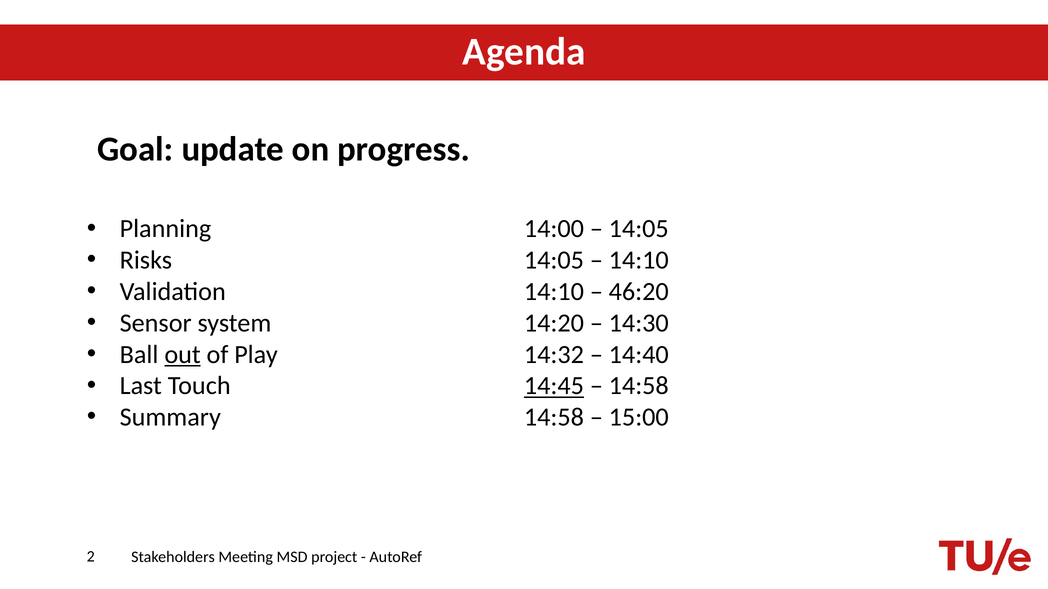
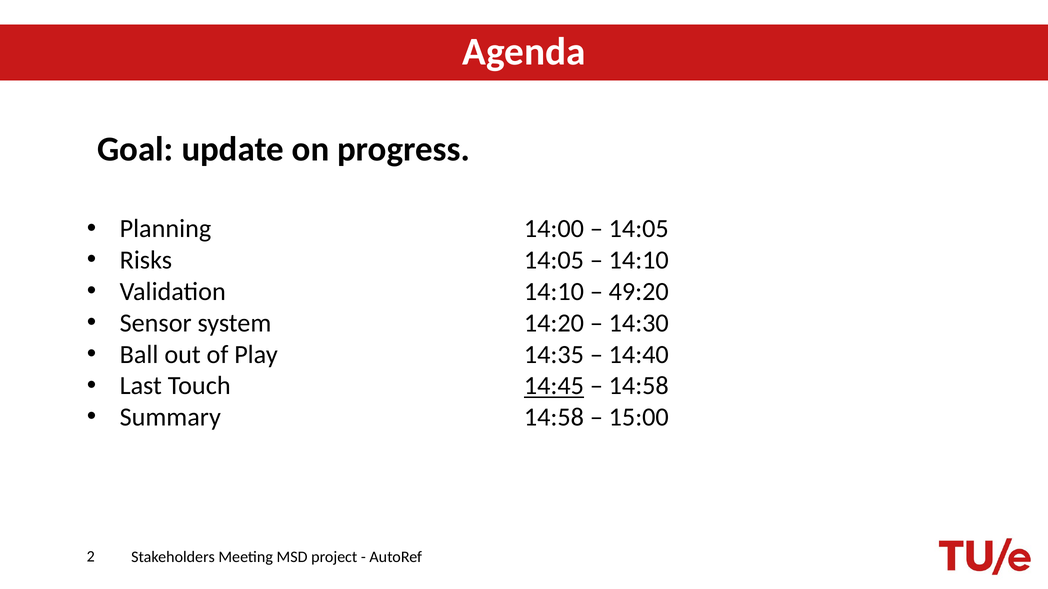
46:20: 46:20 -> 49:20 (639, 292)
out underline: present -> none (183, 355)
14:32: 14:32 -> 14:35 (554, 355)
